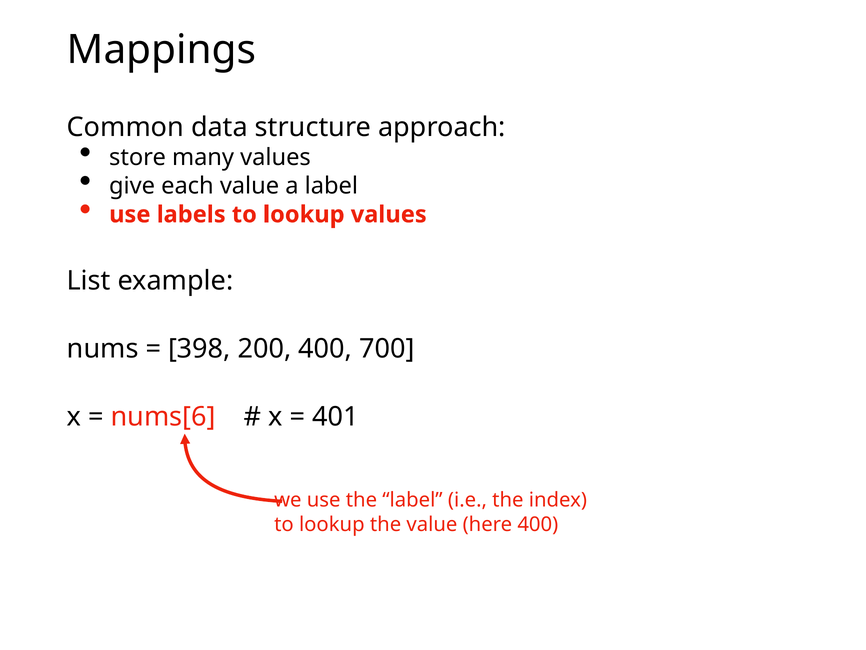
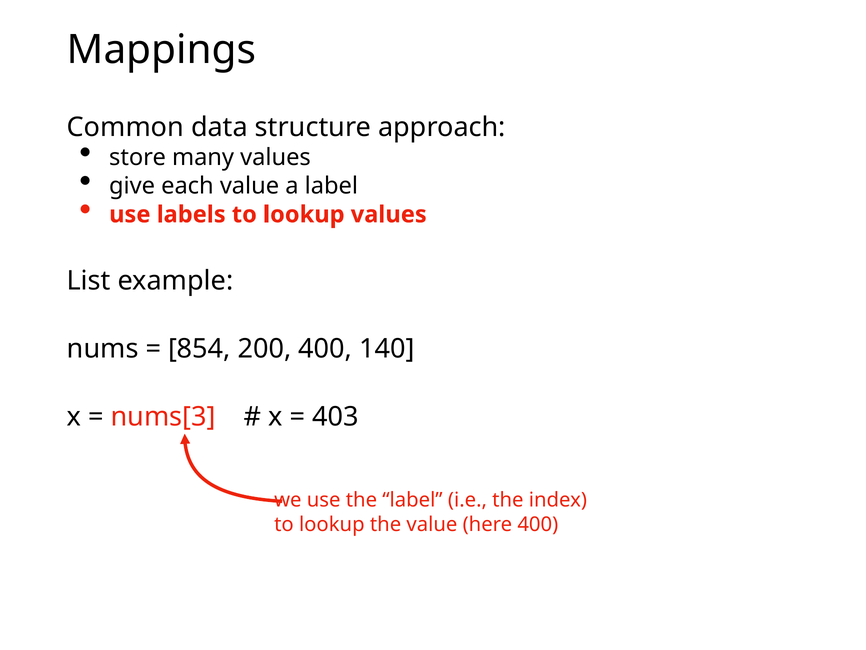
398: 398 -> 854 (199, 349)
700: 700 -> 140 (387, 349)
nums[6: nums[6 -> nums[3 (163, 417)
401: 401 -> 403 (335, 417)
